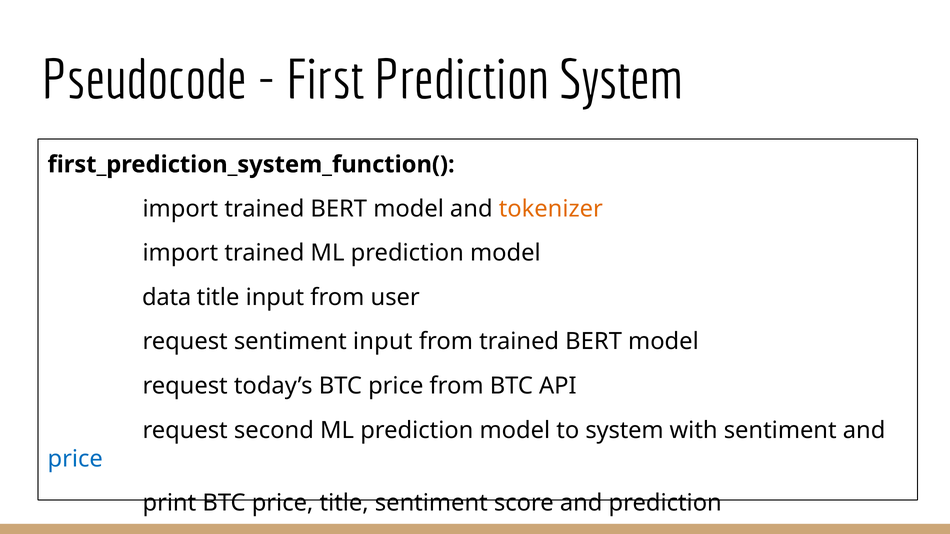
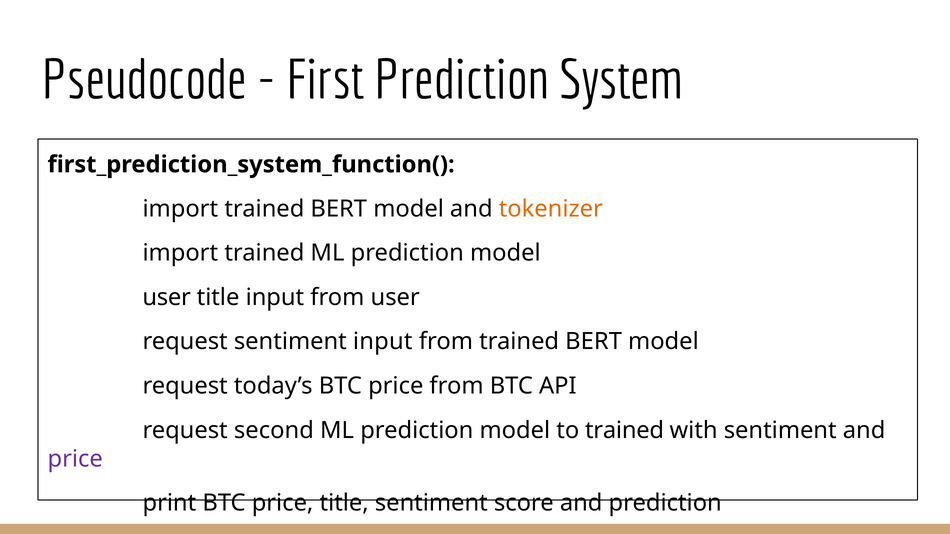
data: data -> user (167, 298)
to system: system -> trained (625, 431)
price colour: blue -> purple (75, 459)
